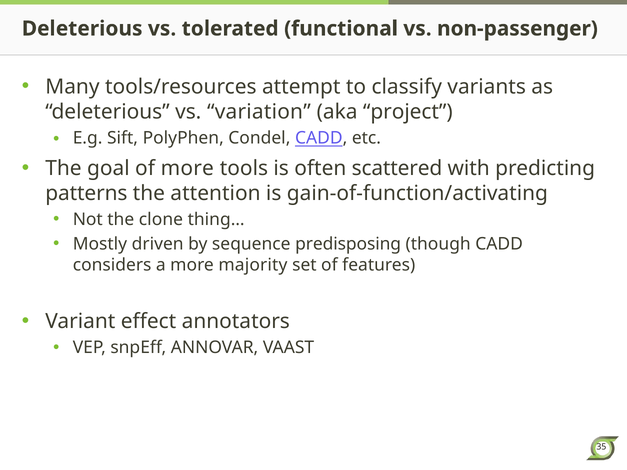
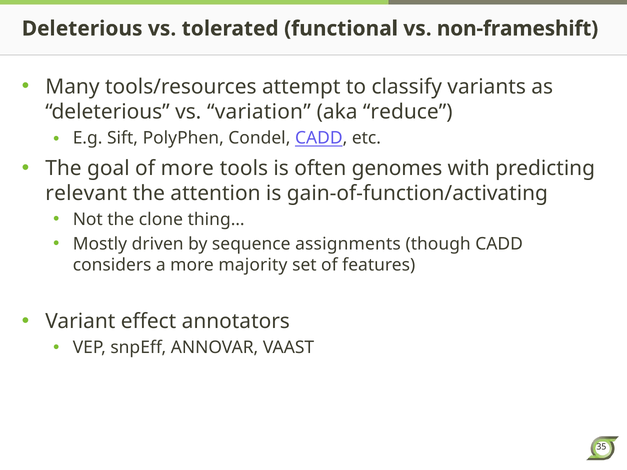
non-passenger: non-passenger -> non-frameshift (518, 29)
project: project -> reduce (408, 112)
scattered: scattered -> genomes (397, 168)
patterns: patterns -> relevant (86, 194)
predisposing: predisposing -> assignments (348, 244)
